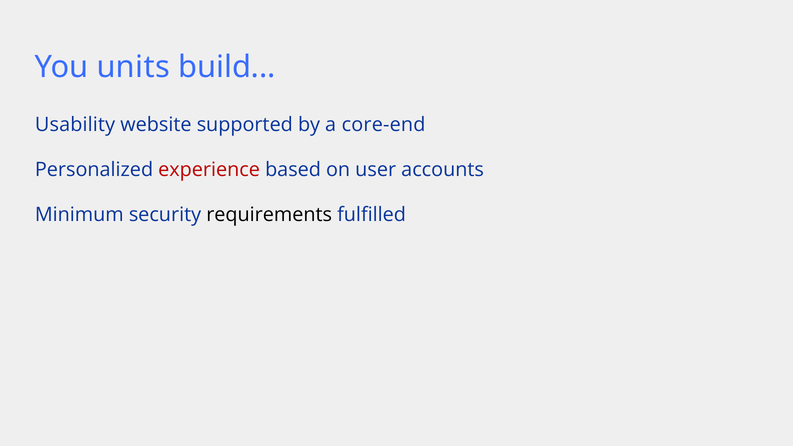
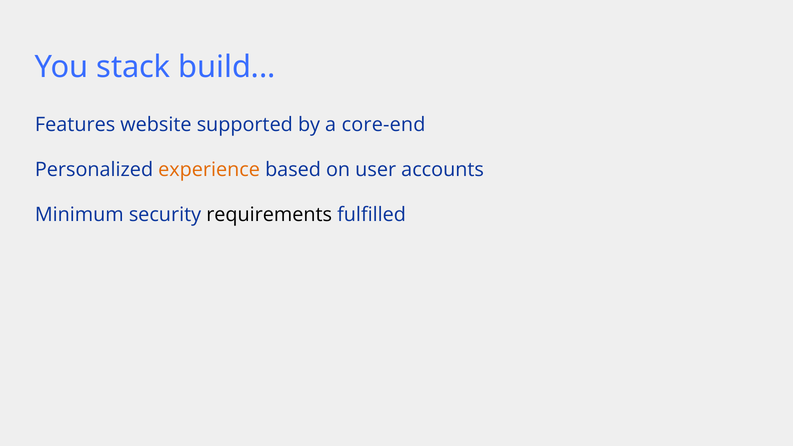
units: units -> stack (133, 67)
Usability: Usability -> Features (75, 125)
experience colour: red -> orange (209, 170)
